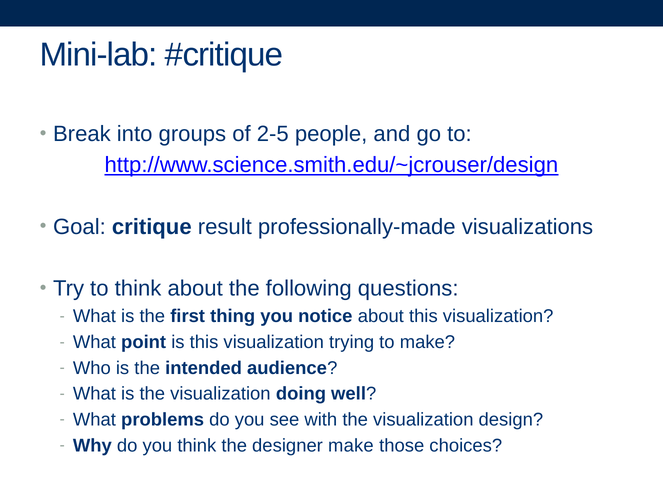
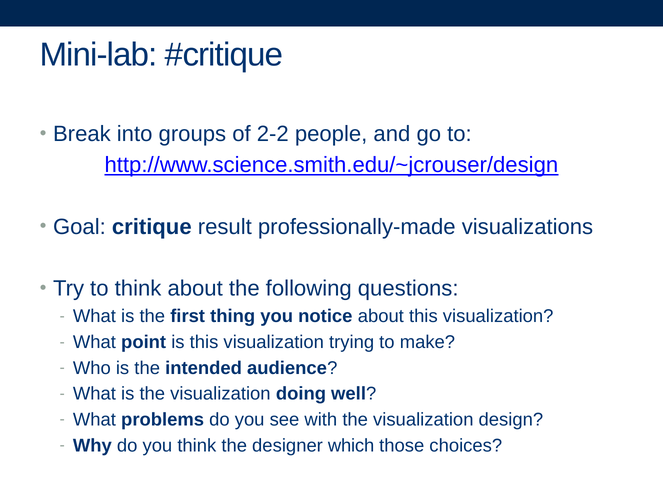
2-5: 2-5 -> 2-2 (273, 134)
designer make: make -> which (351, 446)
